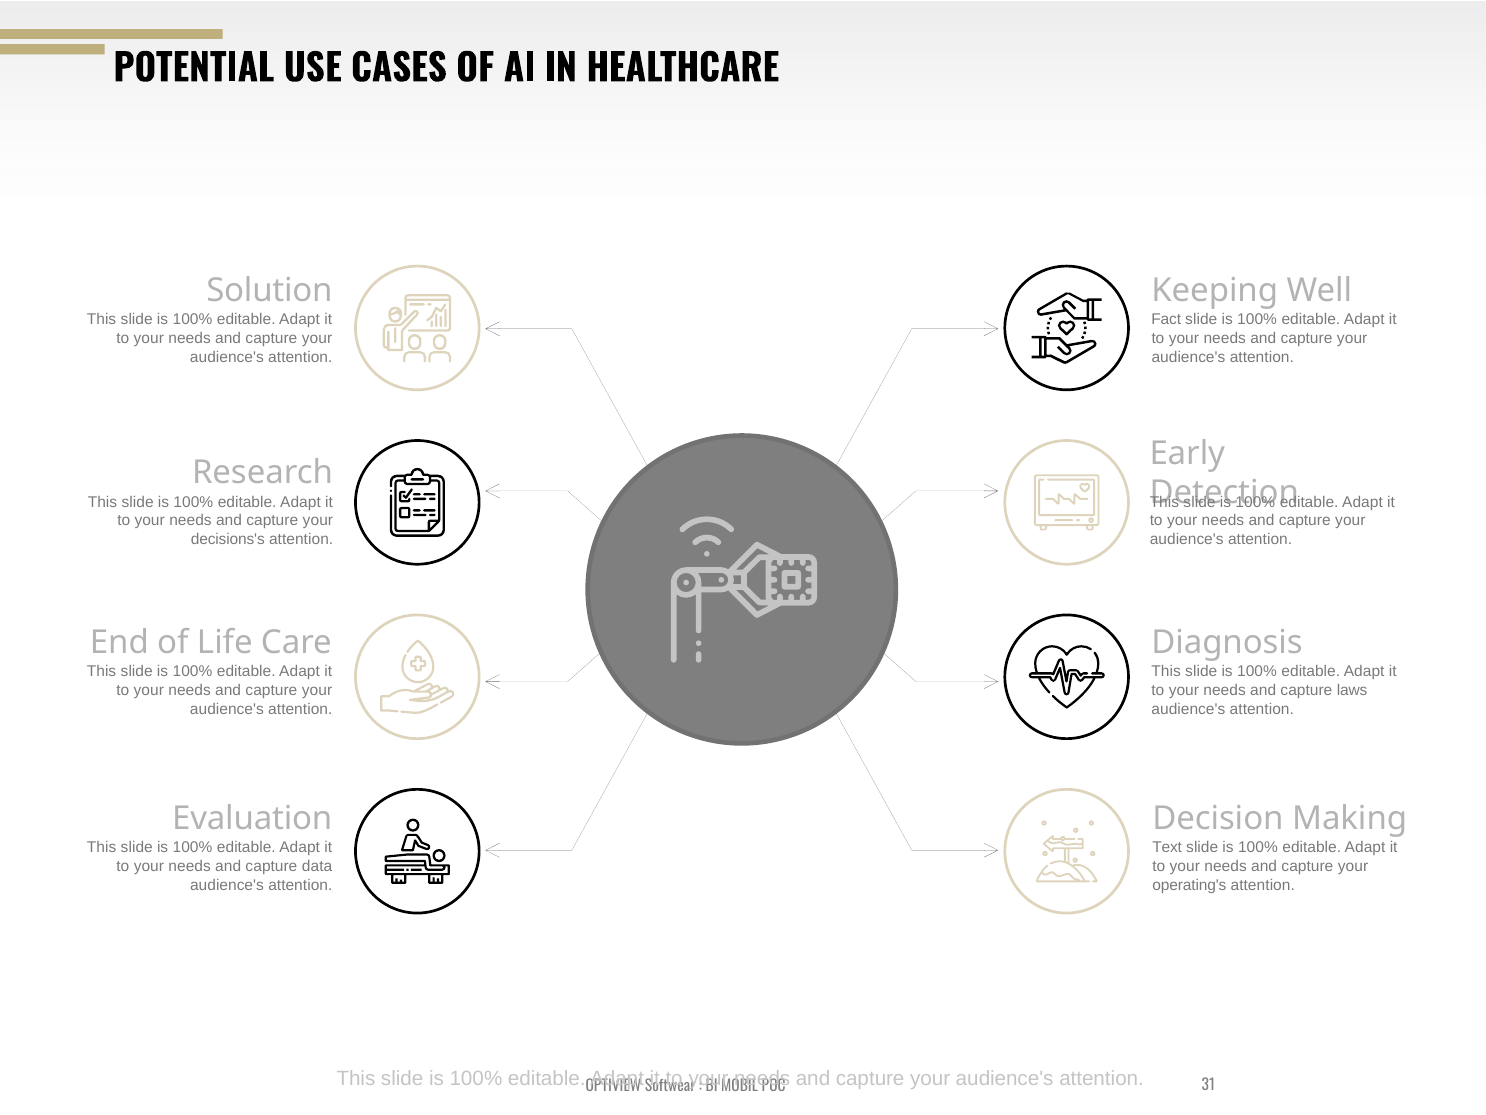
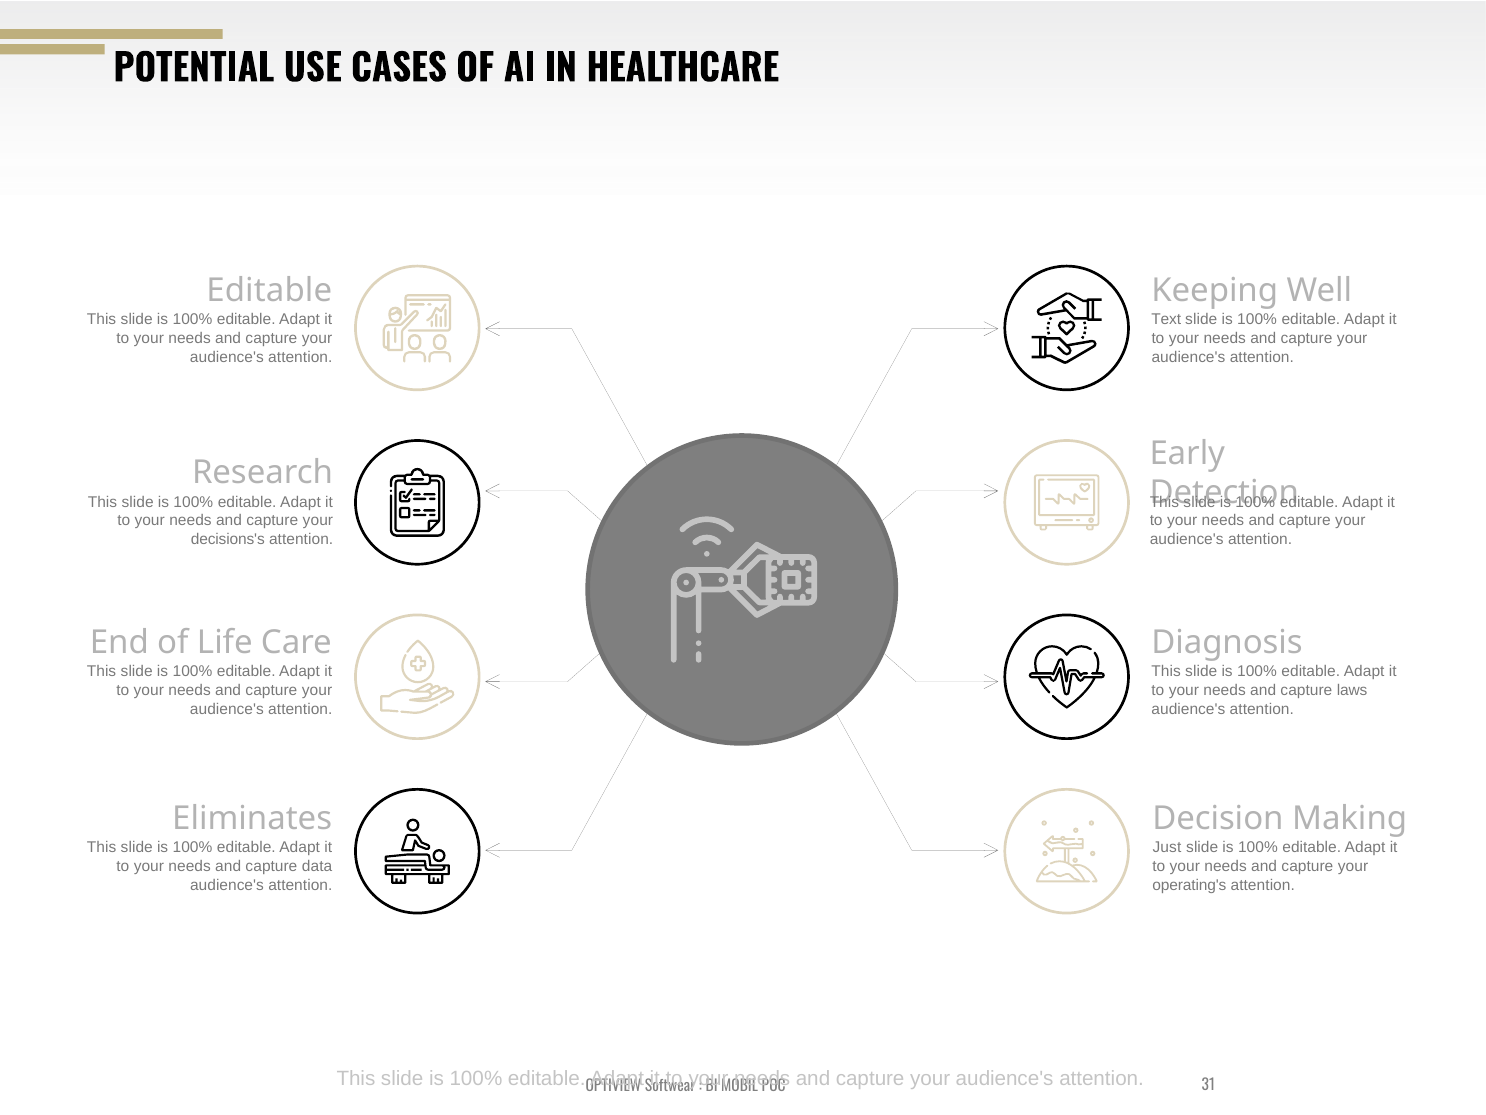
Solution: Solution -> Editable (269, 290)
Fact: Fact -> Text (1166, 320)
Evaluation: Evaluation -> Eliminates (252, 818)
Text: Text -> Just (1167, 847)
